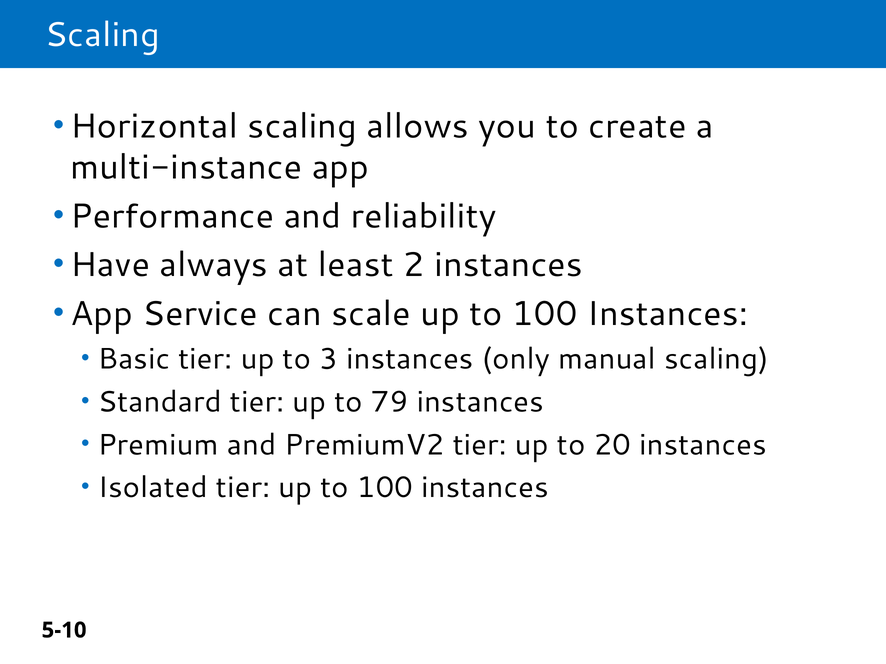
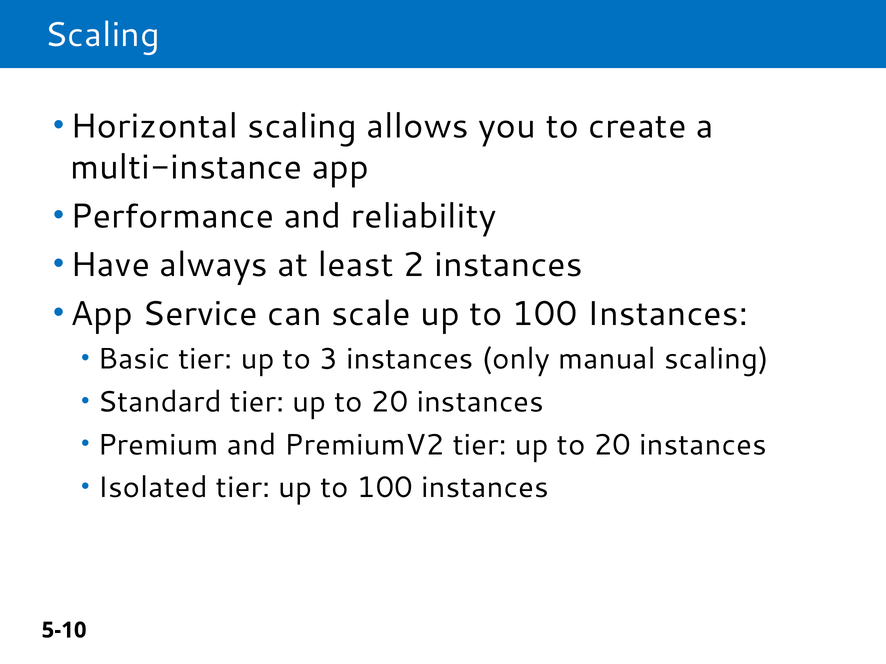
79: 79 -> 20 (390, 402)
